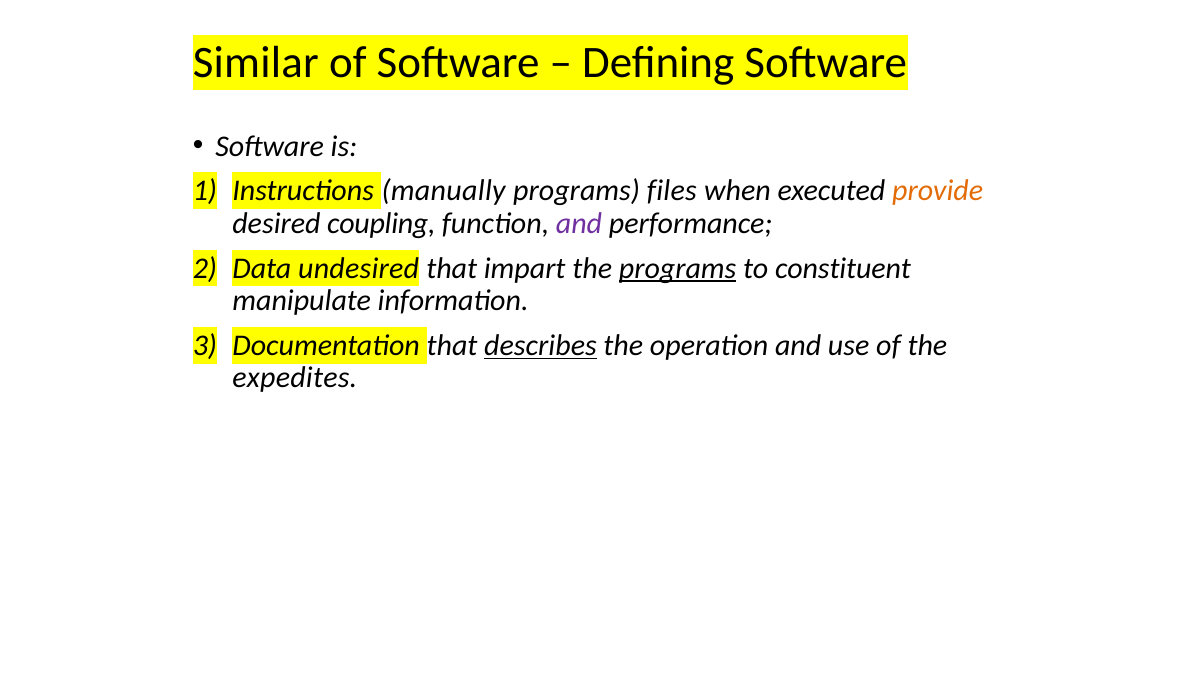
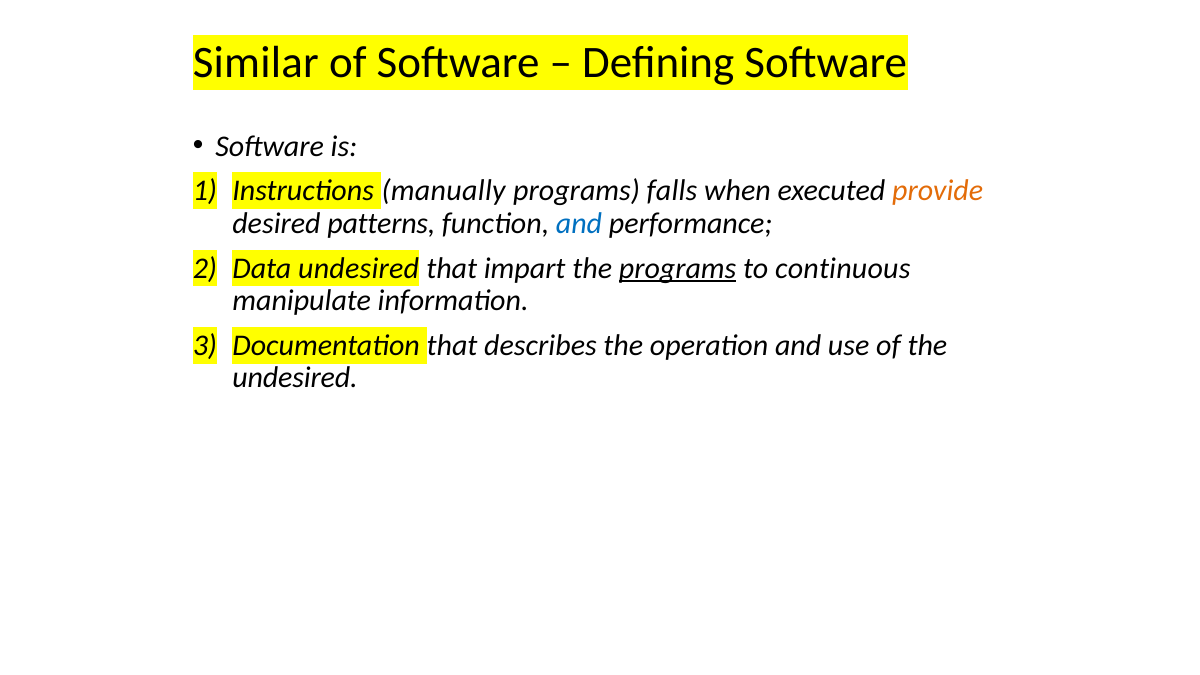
files: files -> falls (672, 191)
coupling: coupling -> patterns (381, 223)
and colour: purple -> blue (579, 223)
constituent: constituent -> continuous (843, 268)
describes underline: present -> none (540, 346)
expedites: expedites -> undesired (295, 378)
